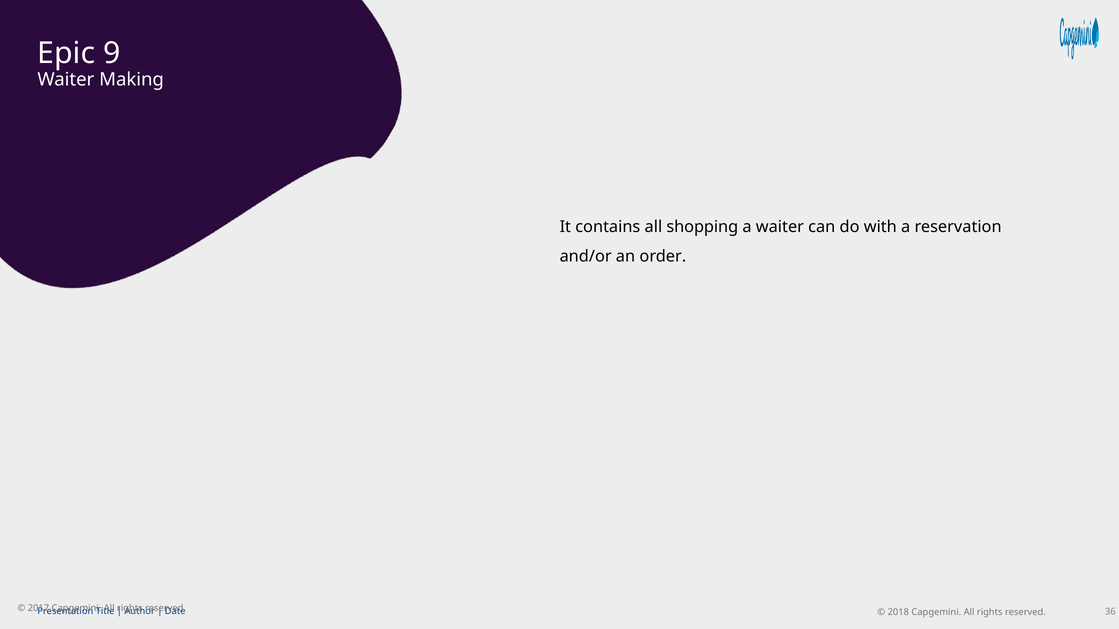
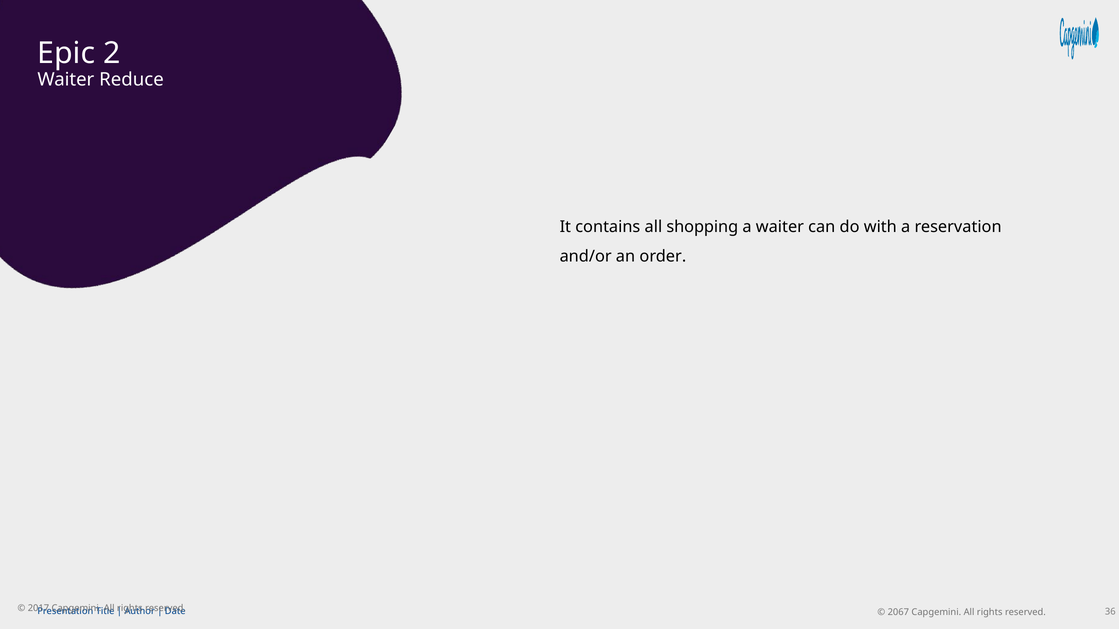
9: 9 -> 2 (112, 53)
Making: Making -> Reduce (132, 80)
2018: 2018 -> 2067 (898, 612)
